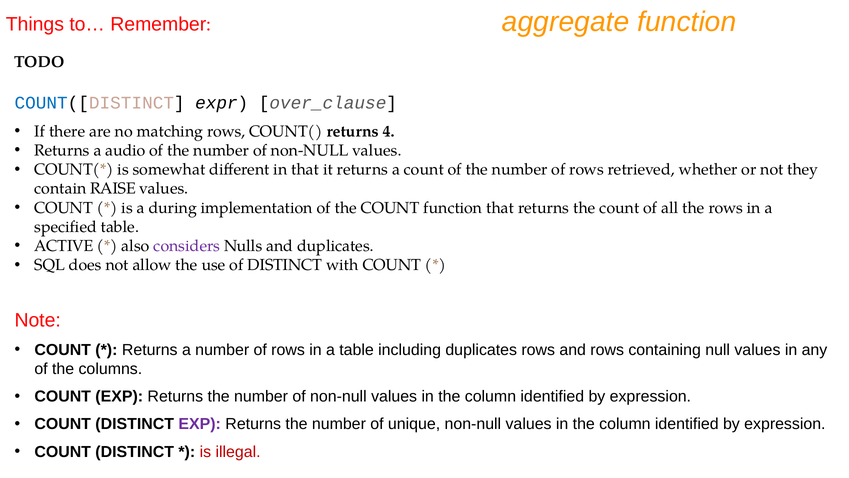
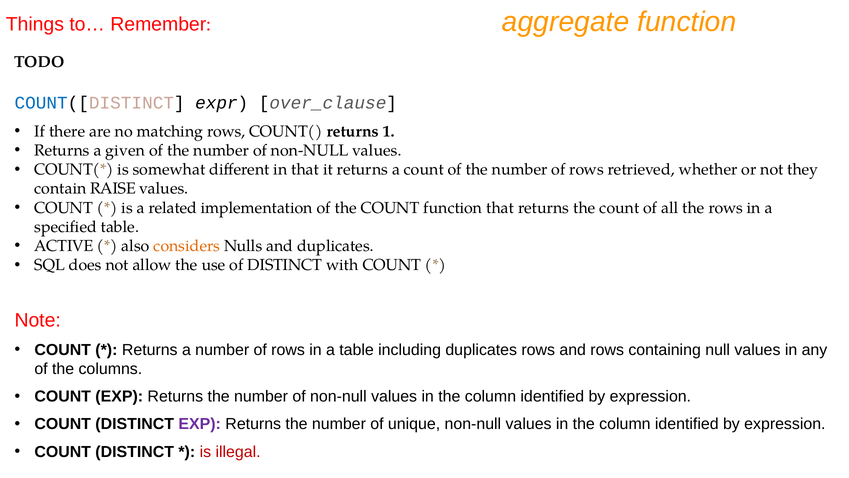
4: 4 -> 1 (389, 131)
audio: audio -> given (125, 150)
during: during -> related (173, 208)
considers colour: purple -> orange (187, 246)
